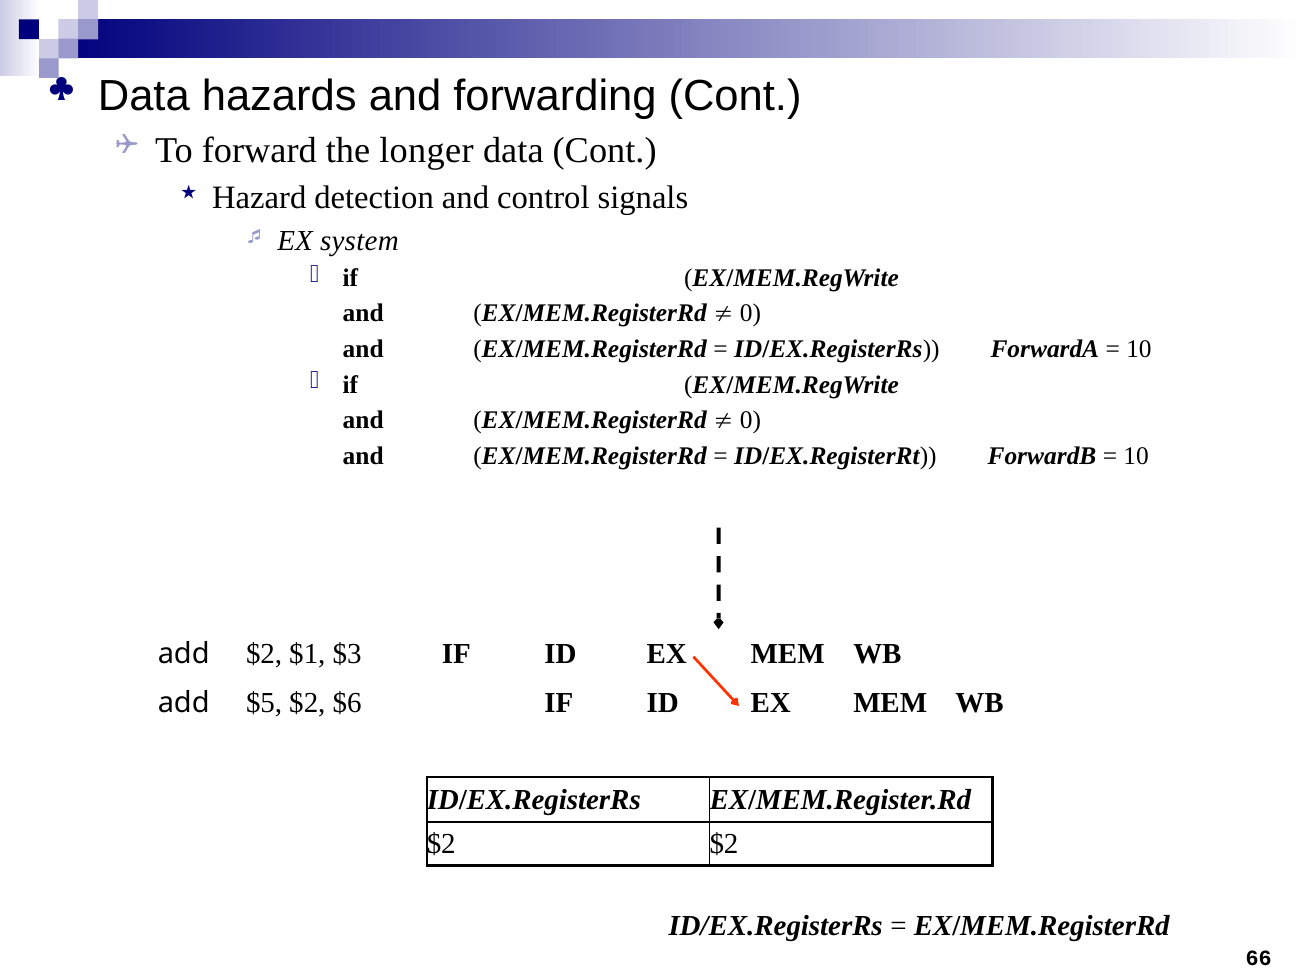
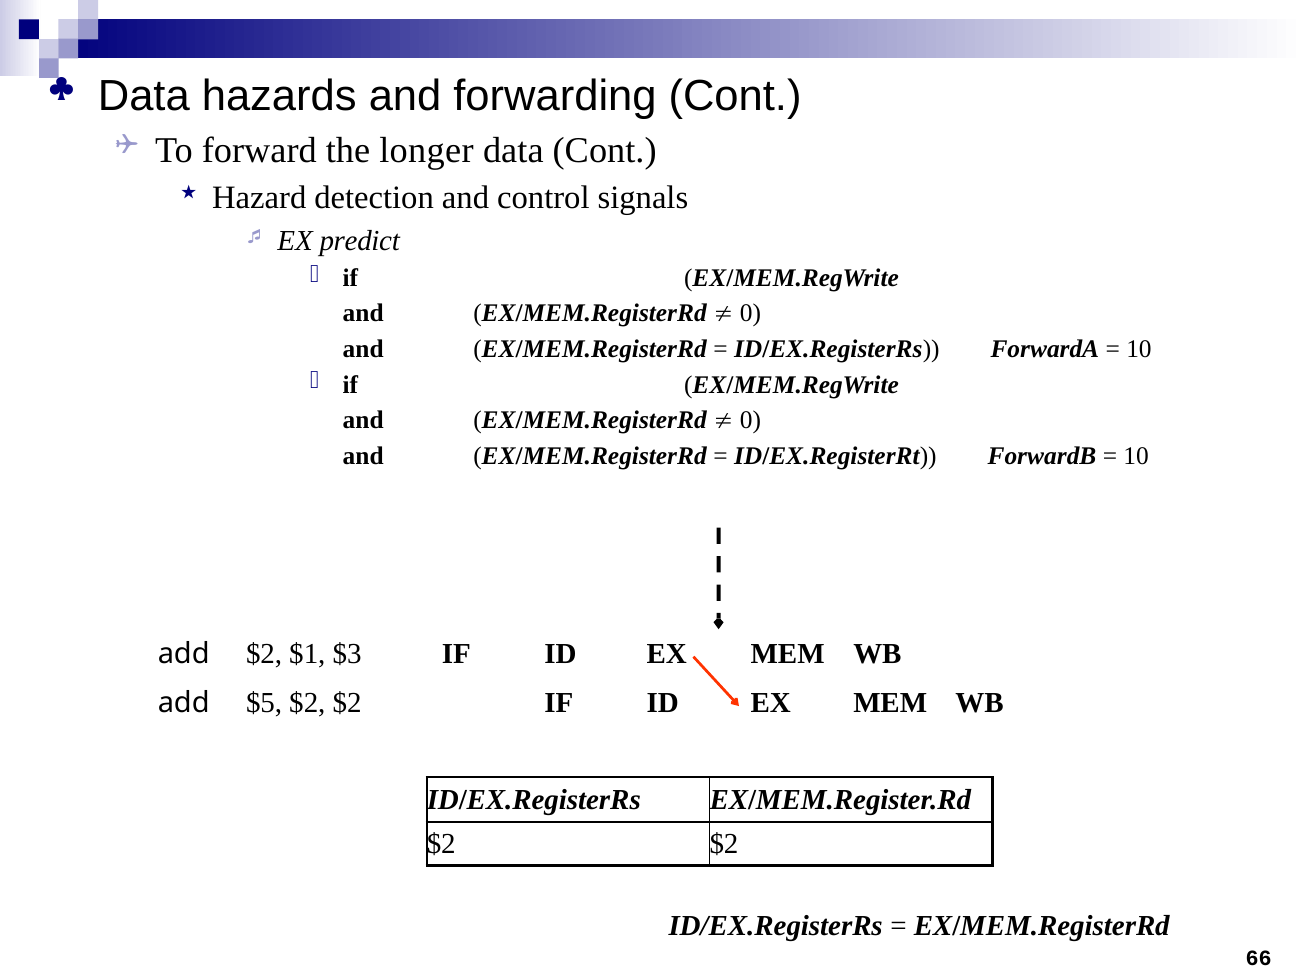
system: system -> predict (360, 241)
$5 $2 $6: $6 -> $2 (347, 703)
